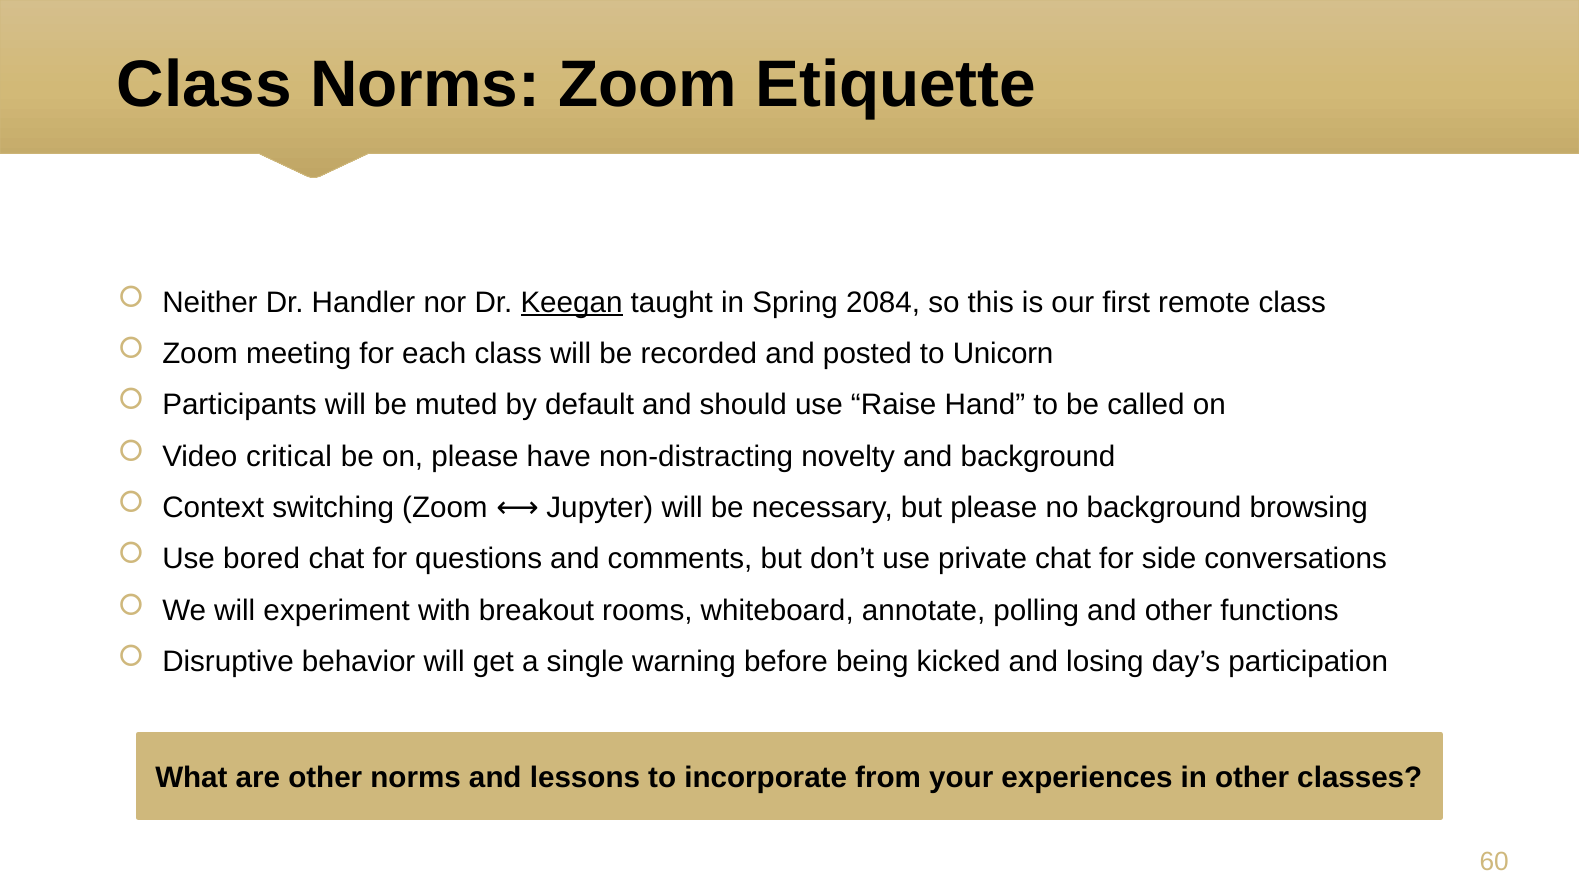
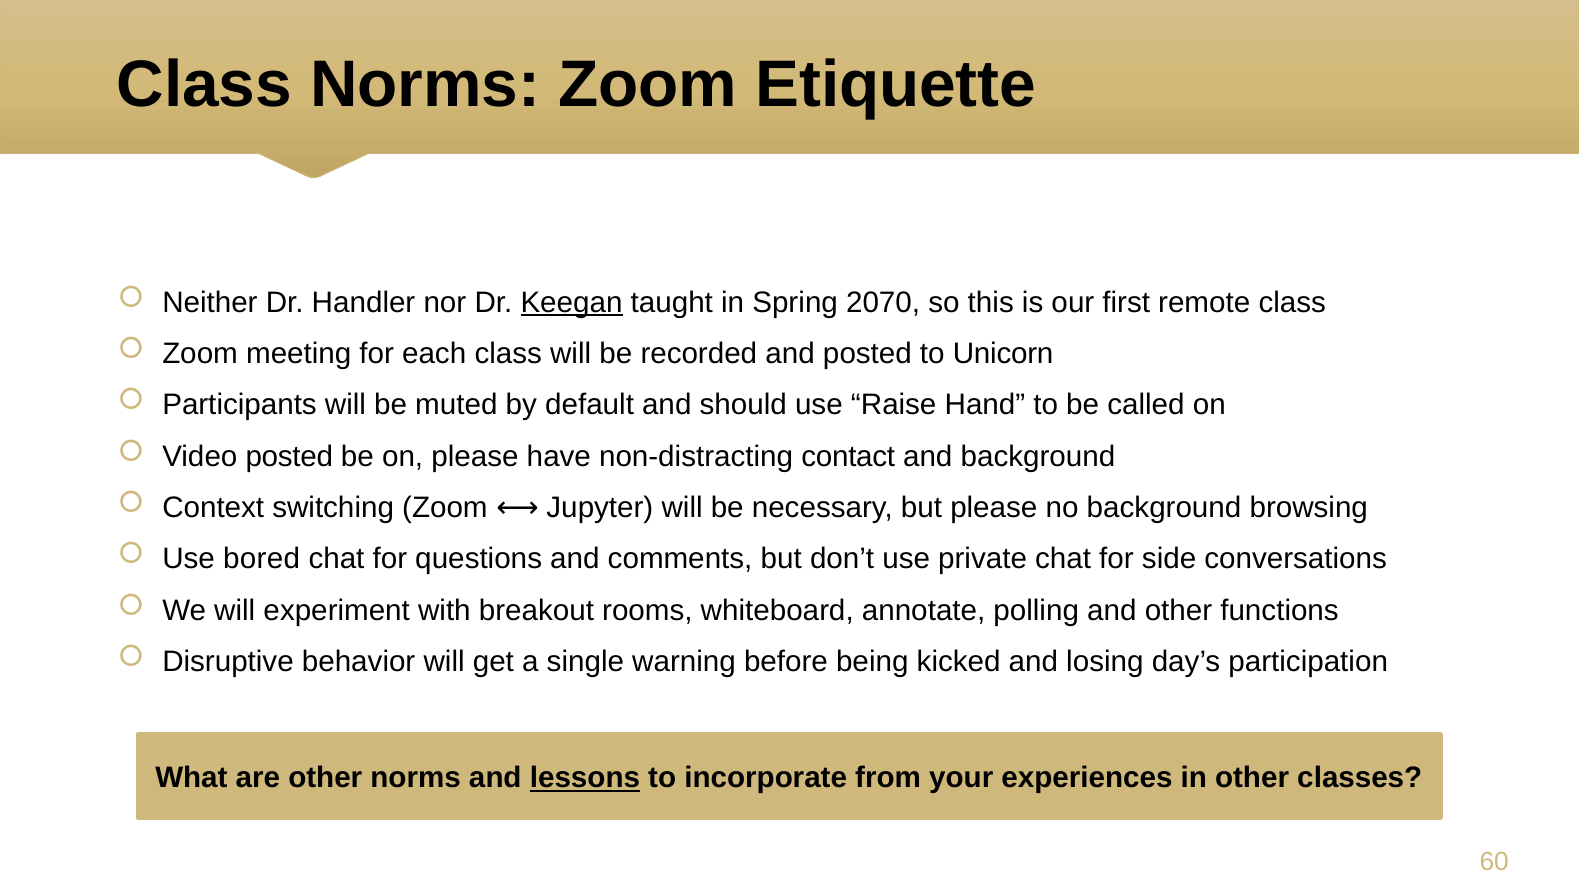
2084: 2084 -> 2070 (883, 302)
Video critical: critical -> posted (289, 456)
novelty: novelty -> contact (848, 456)
lessons underline: none -> present (585, 778)
